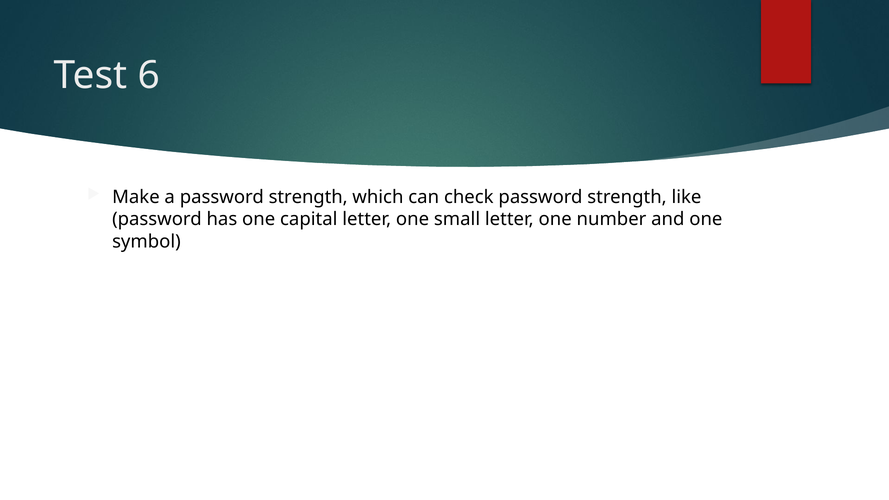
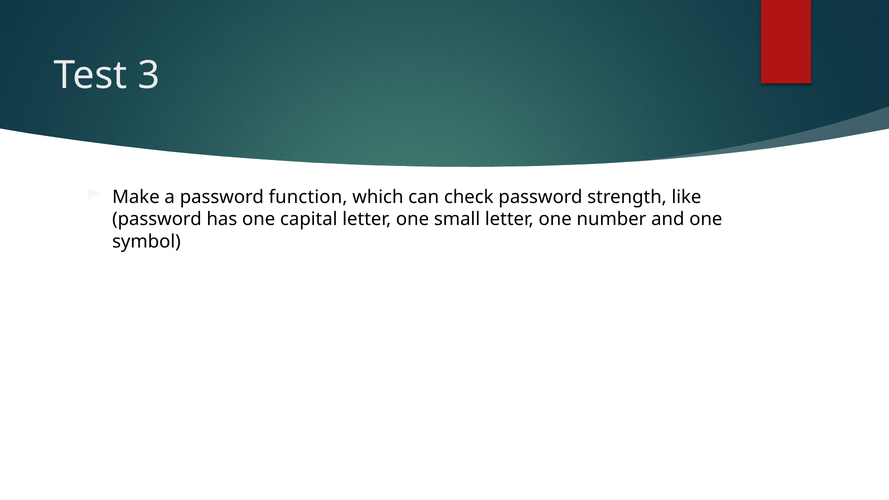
6: 6 -> 3 (149, 75)
a password strength: strength -> function (308, 197)
